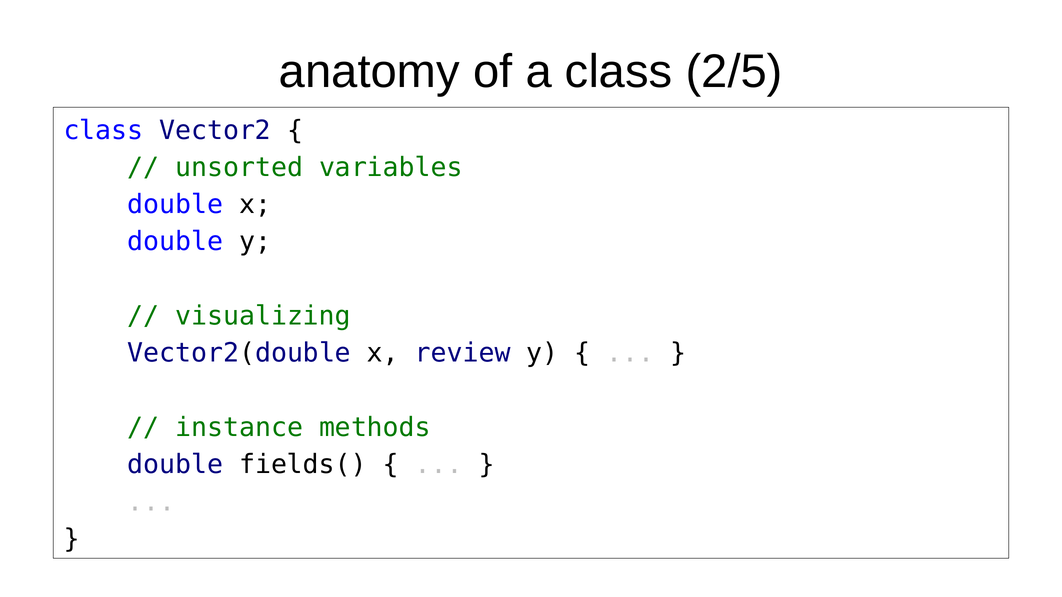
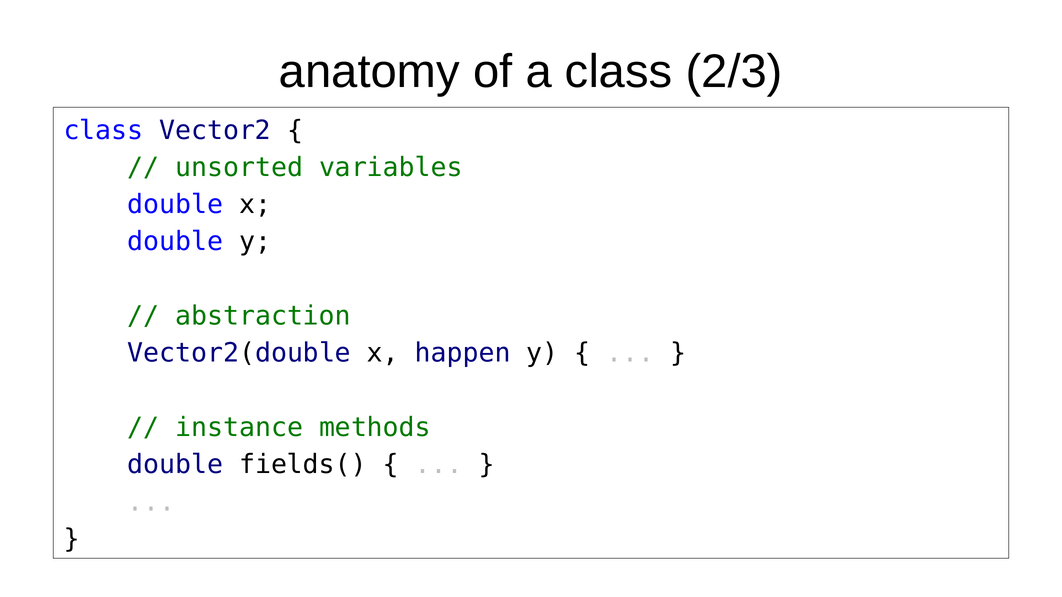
2/5: 2/5 -> 2/3 (734, 72)
visualizing: visualizing -> abstraction (263, 316)
review: review -> happen (463, 353)
